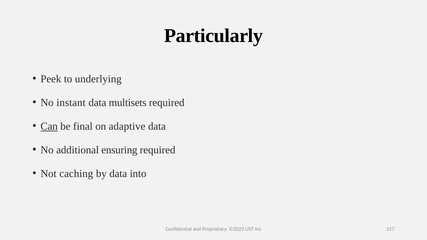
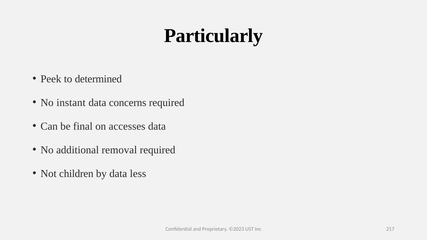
underlying: underlying -> determined (98, 79)
multisets: multisets -> concerns (128, 103)
Can underline: present -> none (49, 126)
adaptive: adaptive -> accesses (127, 126)
ensuring: ensuring -> removal (119, 150)
caching: caching -> children (76, 174)
into: into -> less (138, 174)
